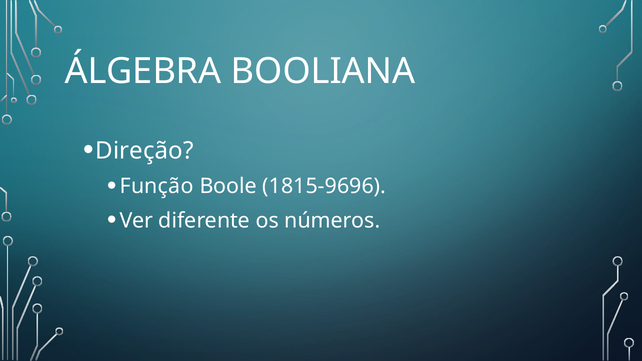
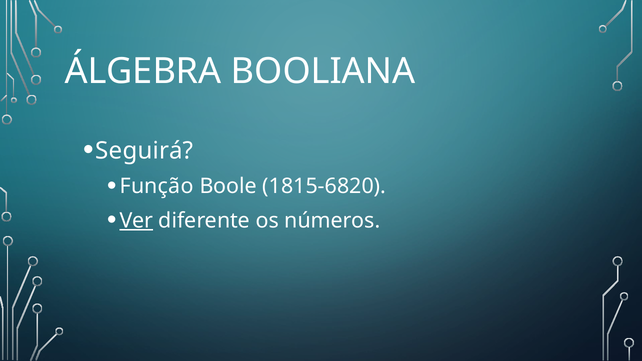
Direção: Direção -> Seguirá (144, 151)
1815-9696: 1815-9696 -> 1815-6820 (324, 186)
Ver underline: none -> present (136, 221)
